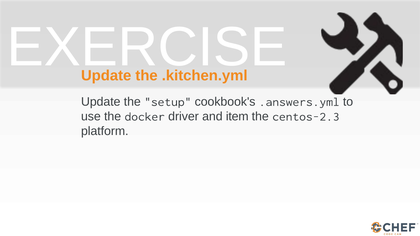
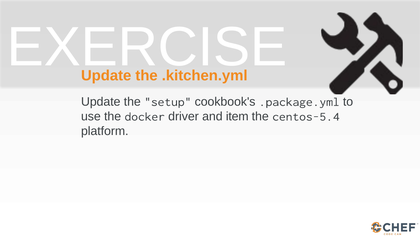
.answers.yml: .answers.yml -> .package.yml (299, 102)
centos-2.3: centos-2.3 -> centos-5.4 (306, 117)
